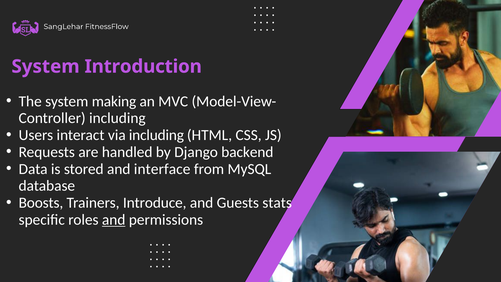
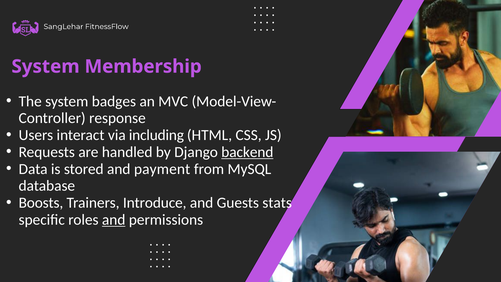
Introduction: Introduction -> Membership (143, 66)
making: making -> badges (114, 101)
including: including -> response (117, 118)
backend underline: none -> present (247, 152)
interface: interface -> payment (162, 169)
